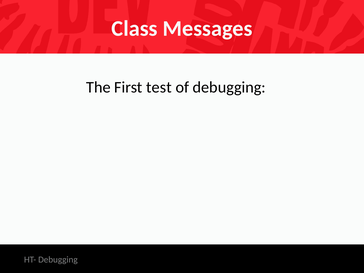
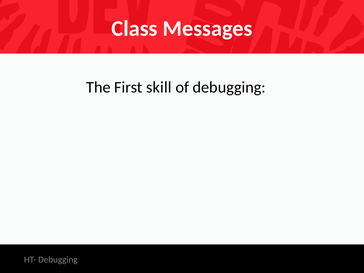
test: test -> skill (159, 87)
